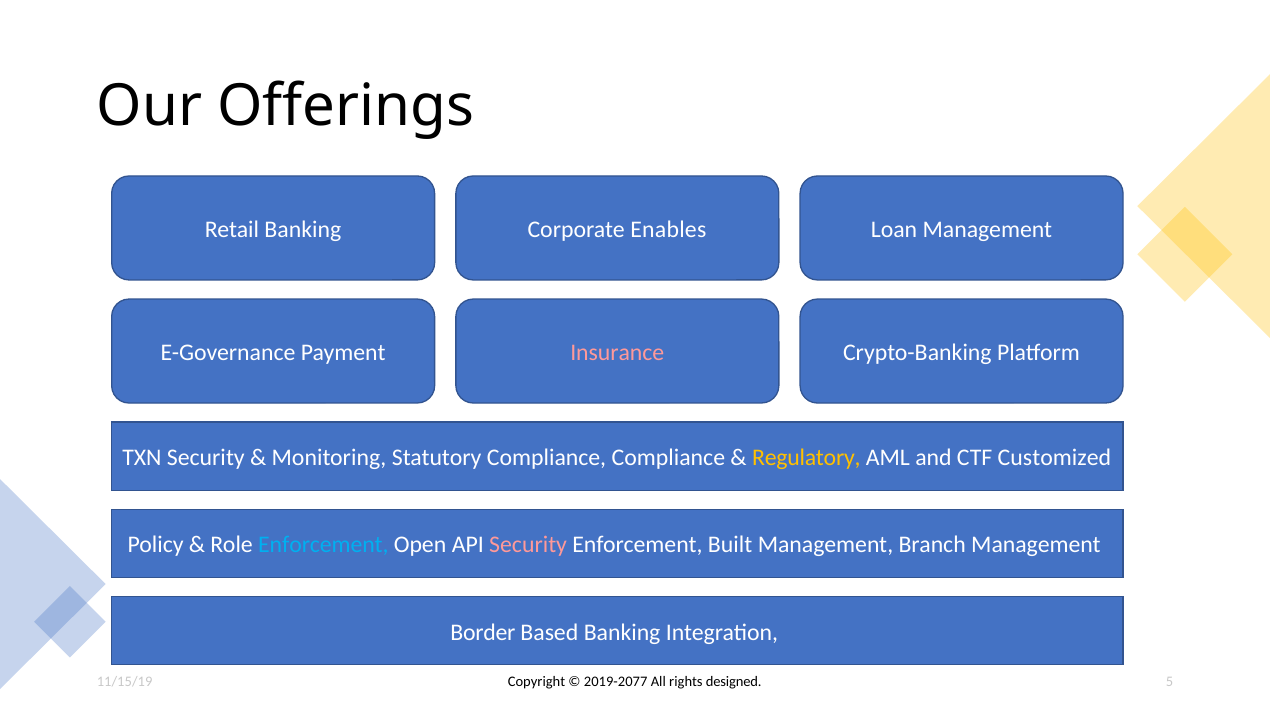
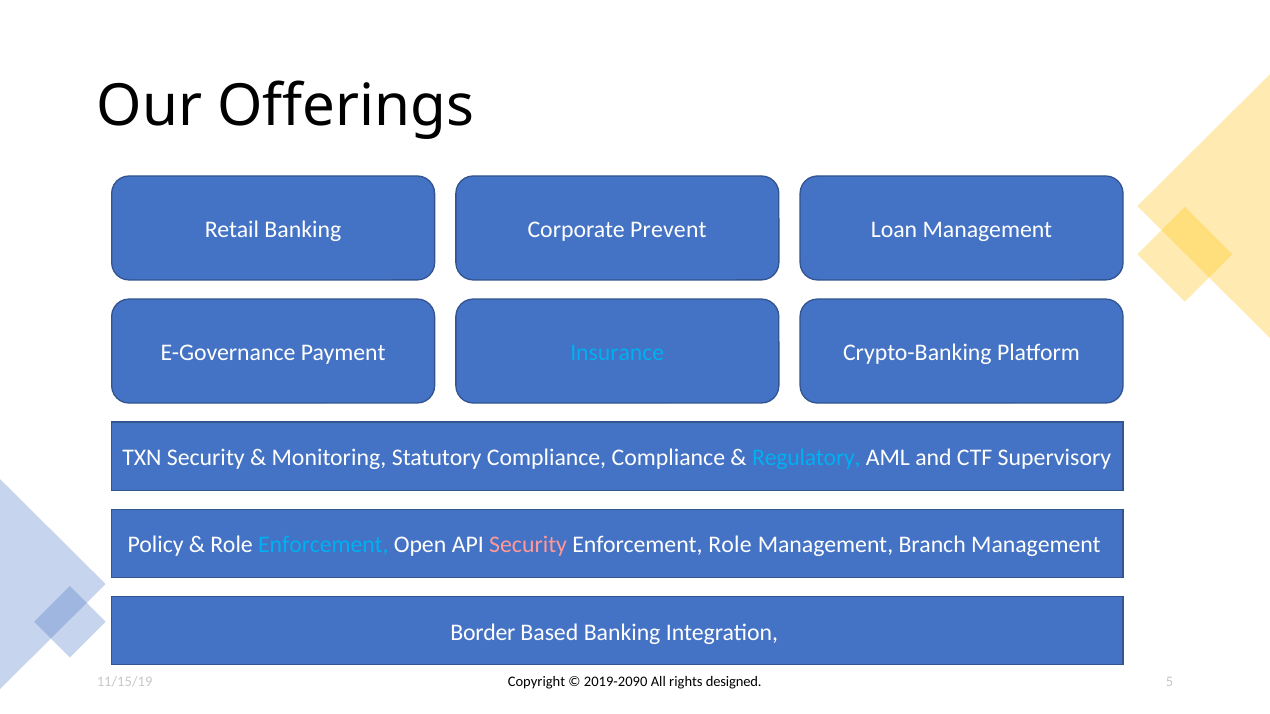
Enables: Enables -> Prevent (668, 230)
Insurance colour: pink -> light blue (617, 353)
Regulatory colour: yellow -> light blue (806, 458)
Customized: Customized -> Supervisory (1054, 458)
Enforcement Built: Built -> Role (730, 545)
2019-2077: 2019-2077 -> 2019-2090 (616, 682)
